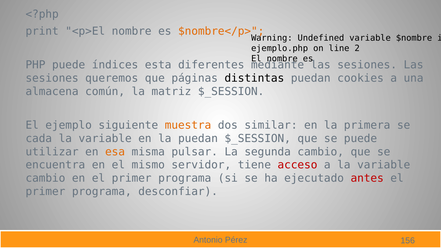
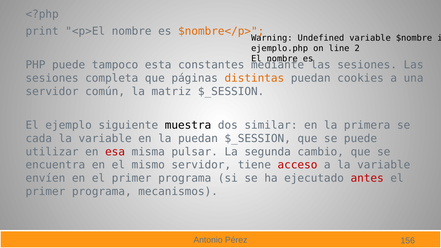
índices: índices -> tampoco (115, 65)
diferentes: diferentes -> constantes (211, 65)
queremos: queremos -> completa (112, 78)
distintas colour: black -> orange (254, 78)
almacena: almacena -> servidor (52, 91)
muestra colour: orange -> black (188, 125)
esa colour: orange -> red (115, 152)
cambio: cambio -> envíen (45, 178)
desconfiar: desconfiar -> mecanismos (178, 191)
